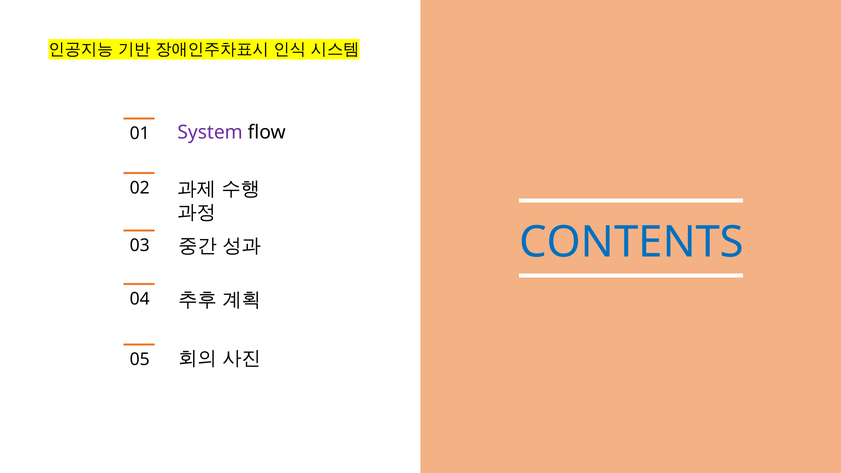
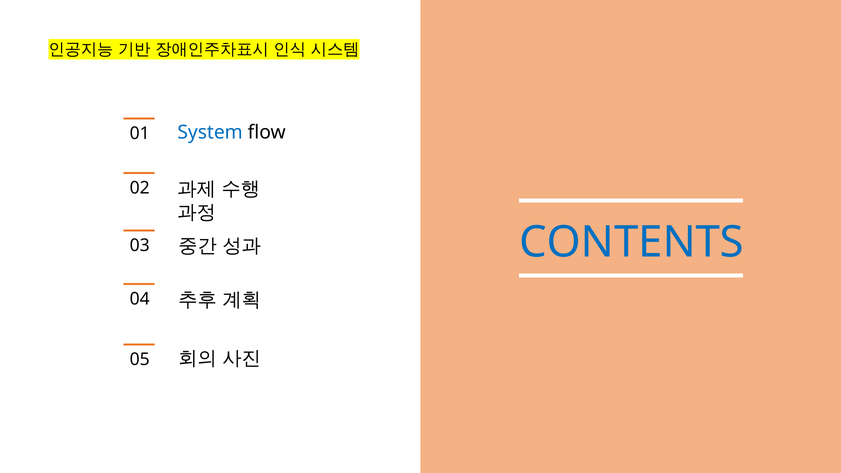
System colour: purple -> blue (210, 133)
